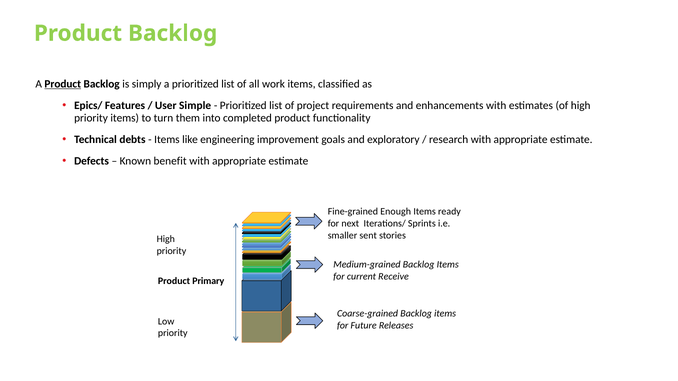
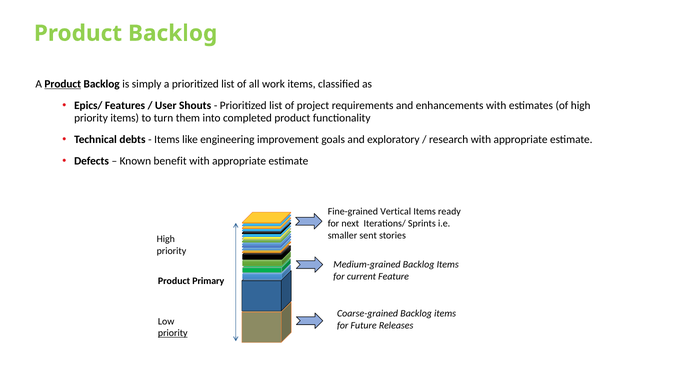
Simple: Simple -> Shouts (195, 106)
Enough: Enough -> Vertical (396, 212)
Receive: Receive -> Feature (394, 277)
priority underline: none -> present (173, 333)
